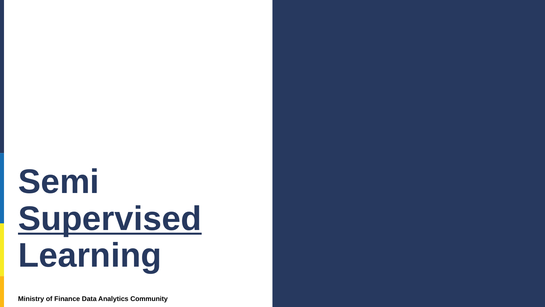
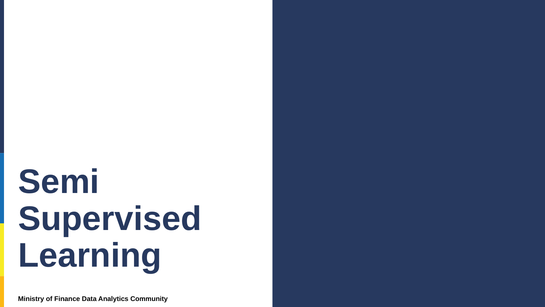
Supervised underline: present -> none (110, 219)
